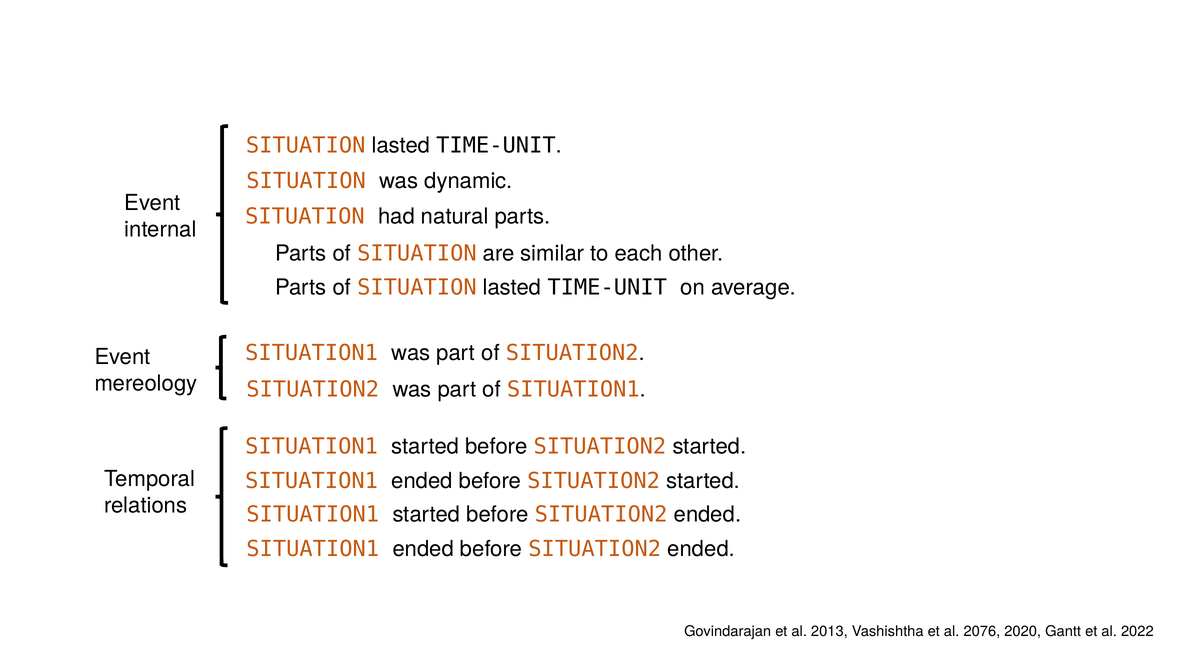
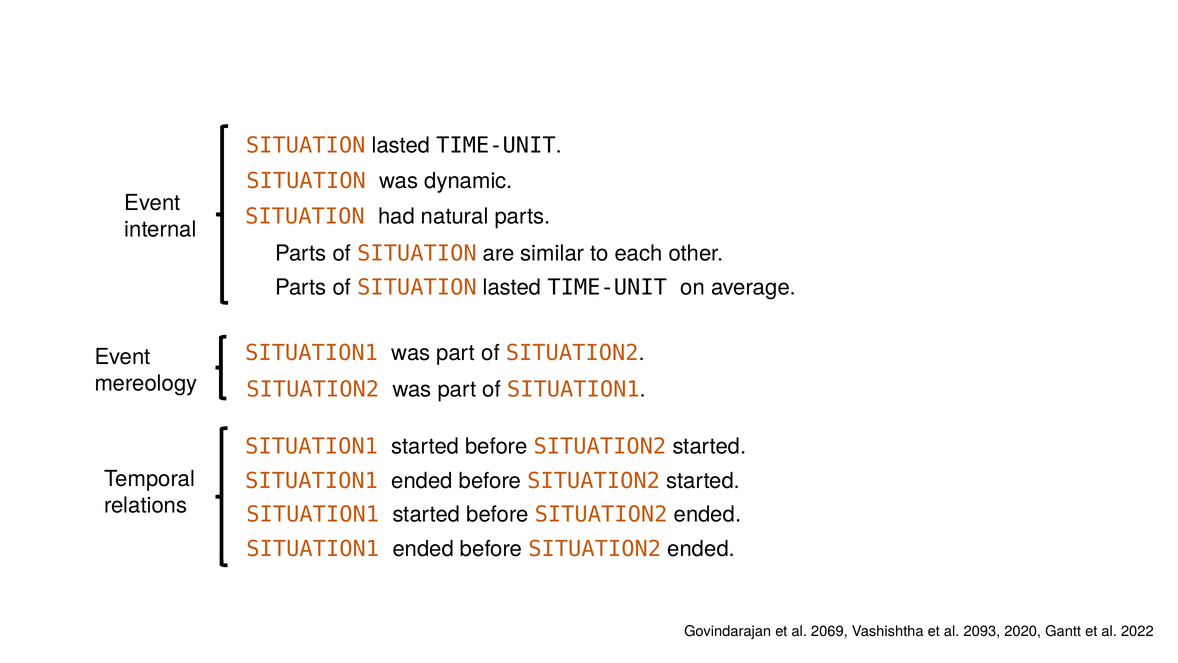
2013: 2013 -> 2069 (829, 631)
2076: 2076 -> 2093 (982, 631)
